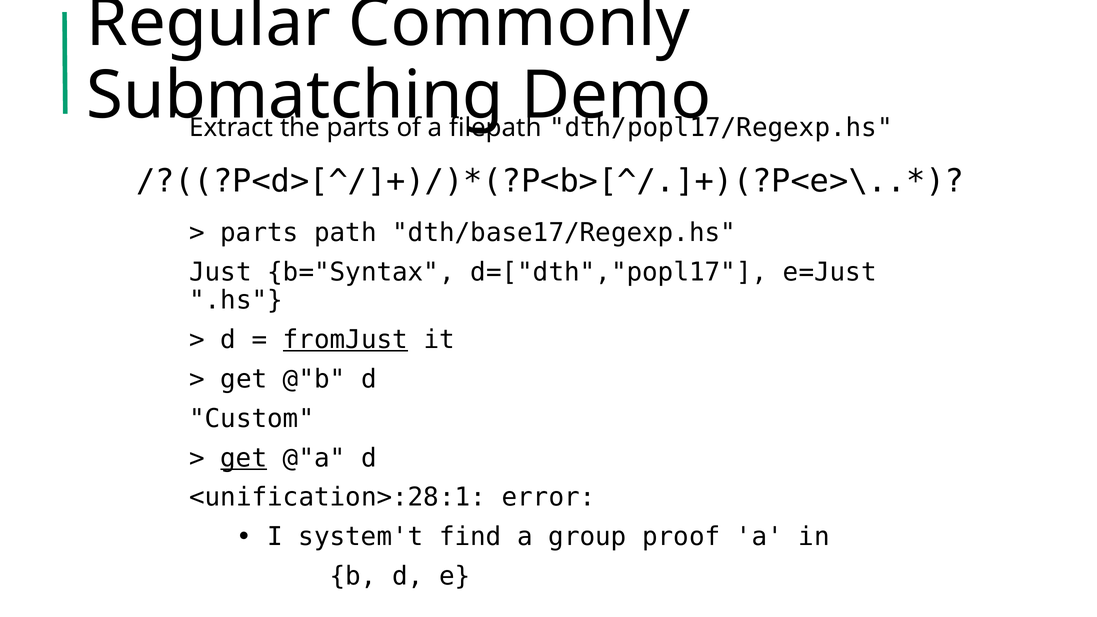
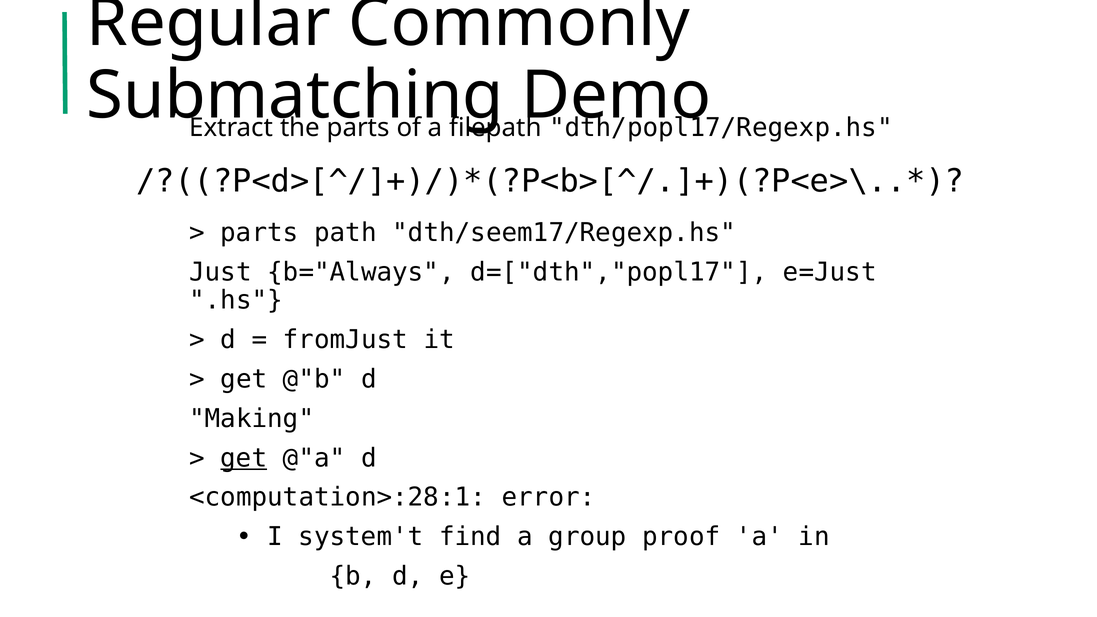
dth/base17/Regexp.hs: dth/base17/Regexp.hs -> dth/seem17/Regexp.hs (564, 233)
b="Syntax: b="Syntax -> b="Always (361, 272)
fromJust underline: present -> none (345, 340)
Custom: Custom -> Making (252, 419)
<unification>:28:1: <unification>:28:1 -> <computation>:28:1 (338, 497)
